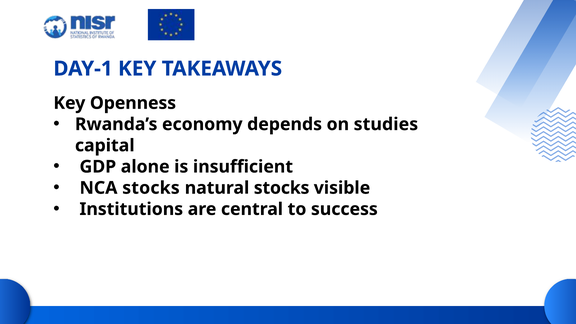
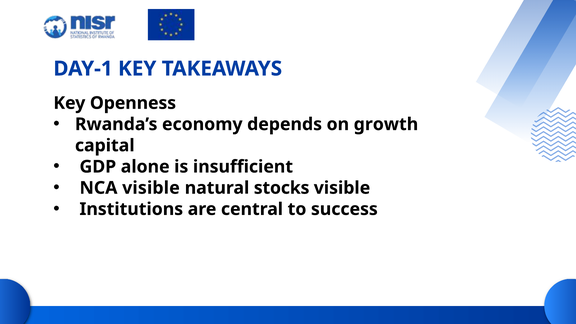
studies: studies -> growth (386, 124)
NCA stocks: stocks -> visible (151, 188)
